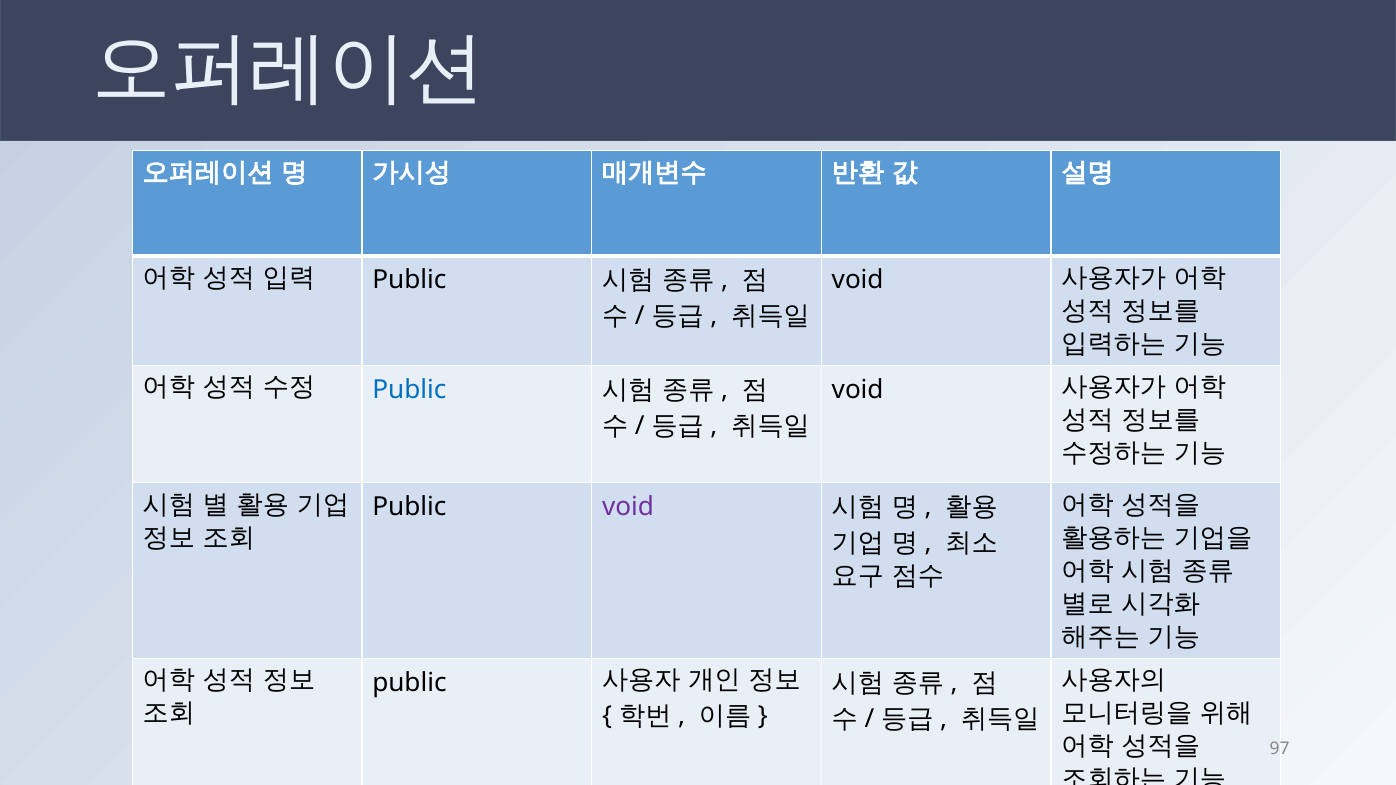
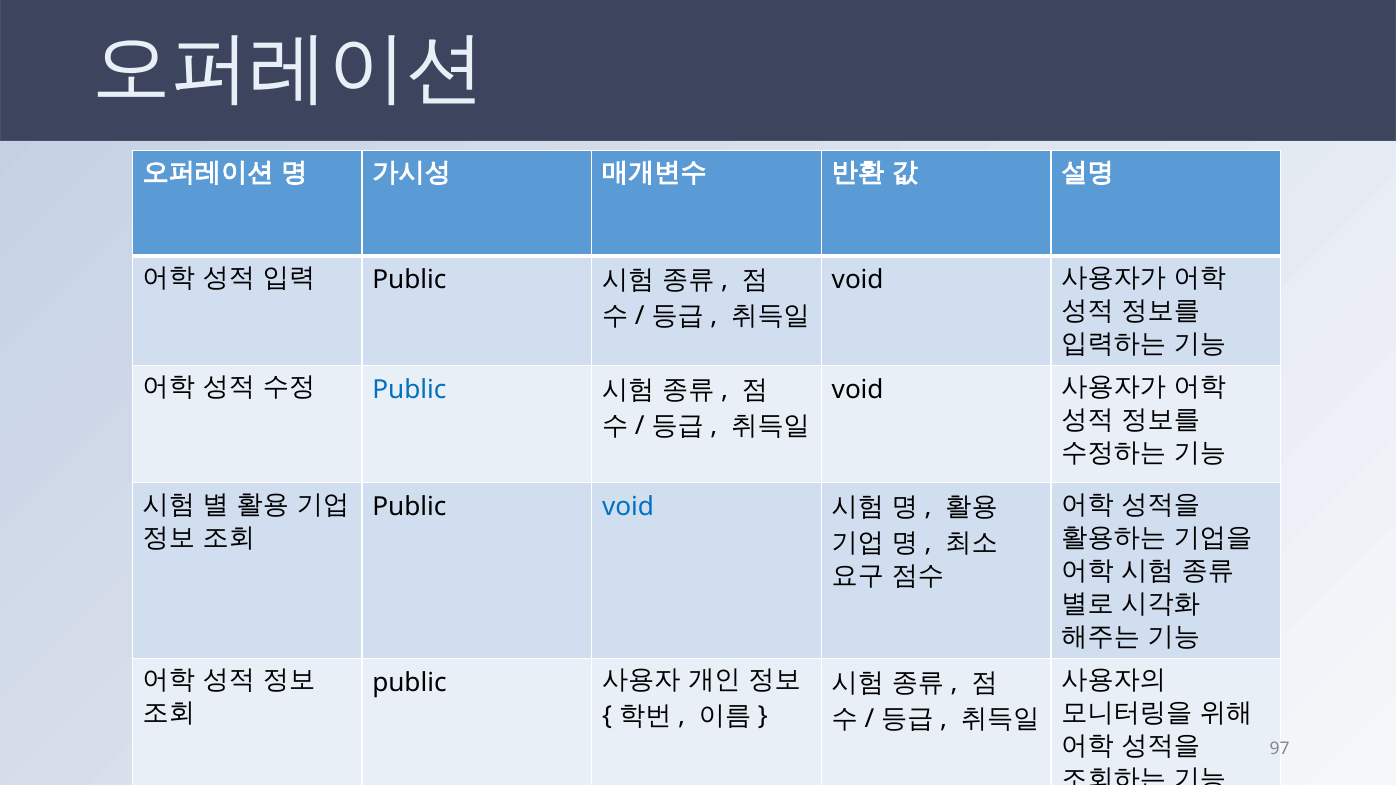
void colour: purple -> blue (628, 507)
